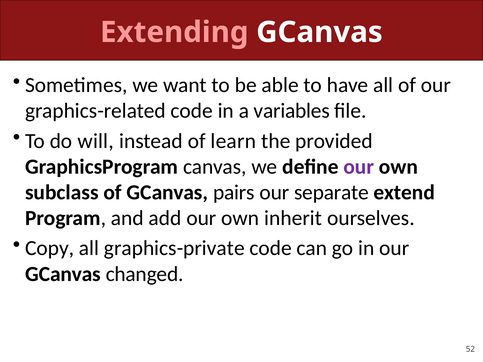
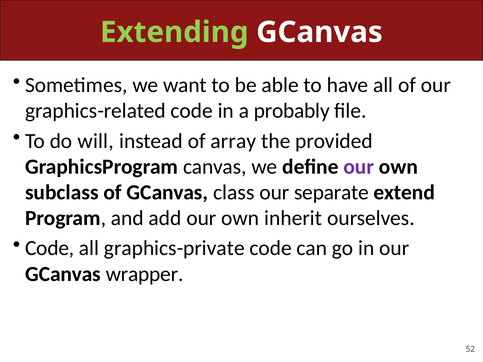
Extending colour: pink -> light green (174, 32)
variables: variables -> probably (292, 111)
learn: learn -> array (233, 141)
pairs: pairs -> class (234, 193)
Copy: Copy -> Code (50, 248)
changed: changed -> wrapper (145, 274)
